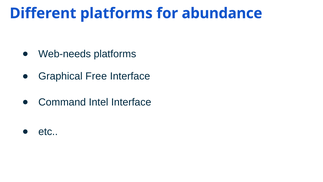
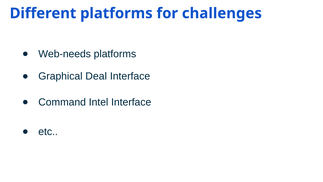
abundance: abundance -> challenges (222, 13)
Free: Free -> Deal (96, 76)
